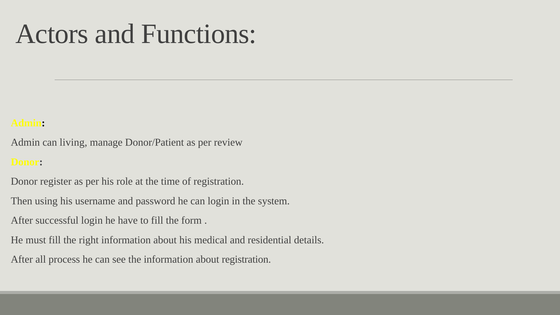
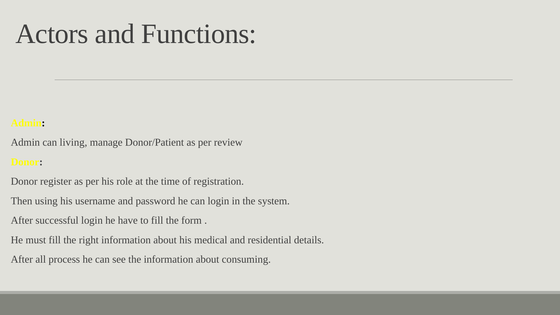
about registration: registration -> consuming (246, 259)
